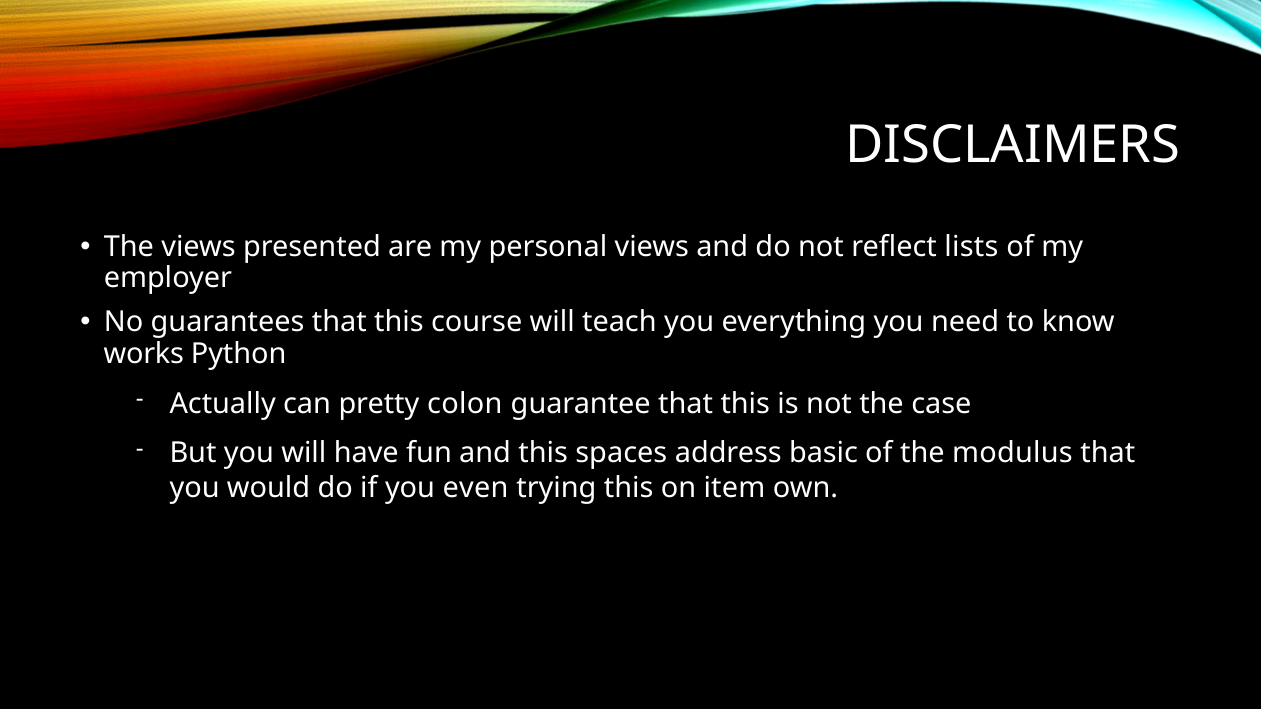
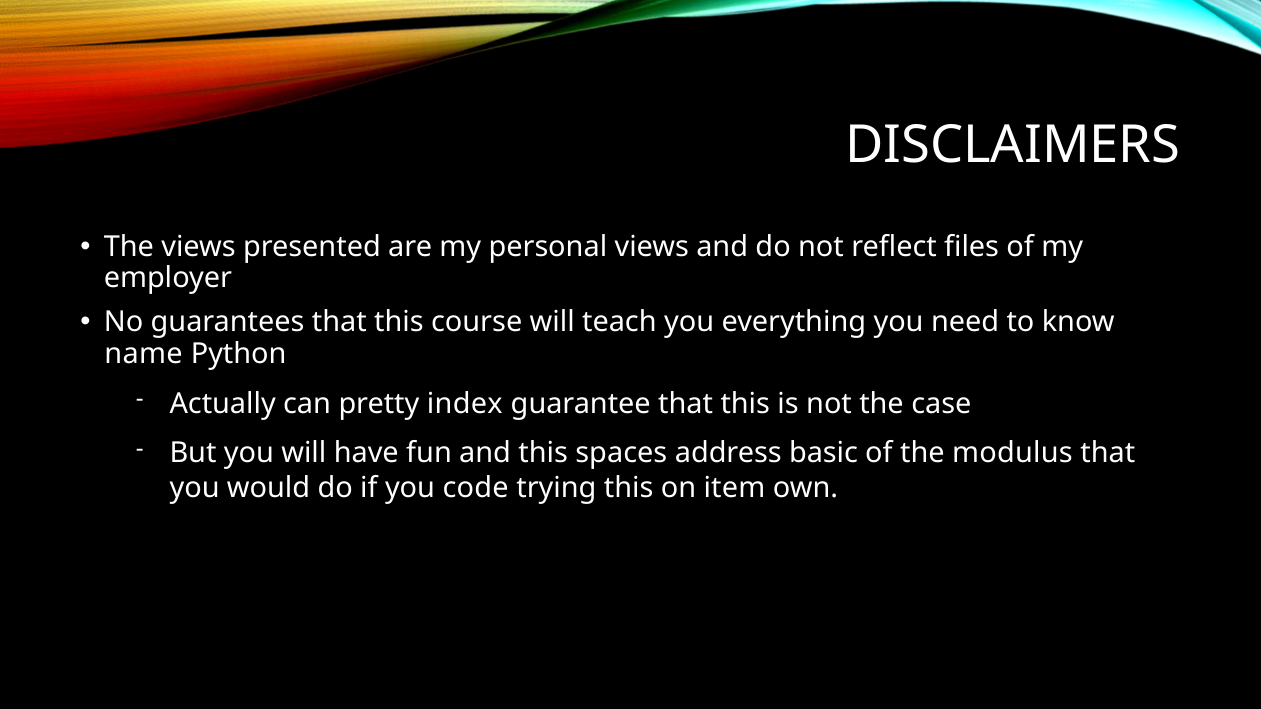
lists: lists -> files (972, 247)
works: works -> name (144, 354)
colon: colon -> index (465, 404)
even: even -> code (476, 488)
